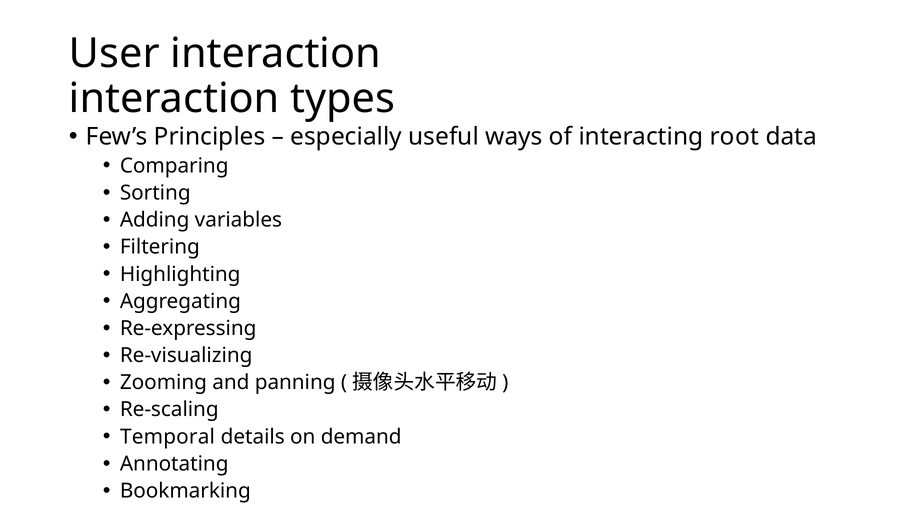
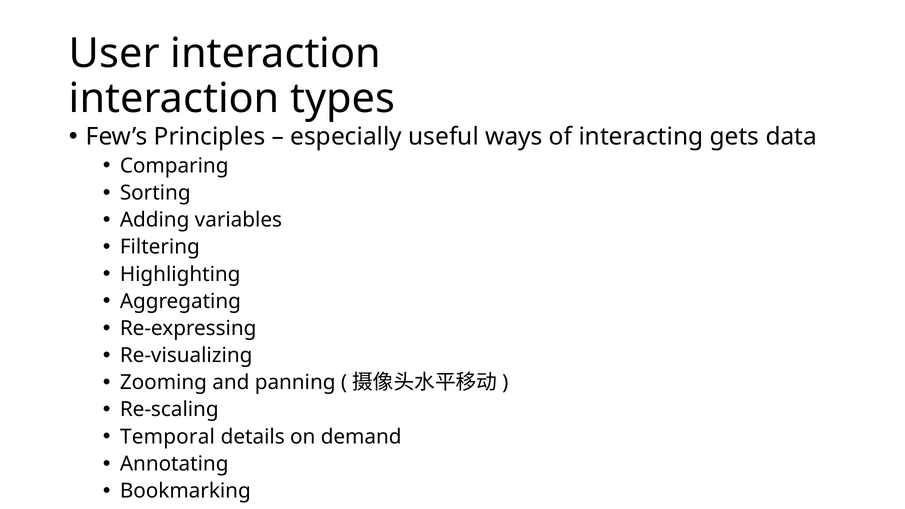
root: root -> gets (734, 137)
